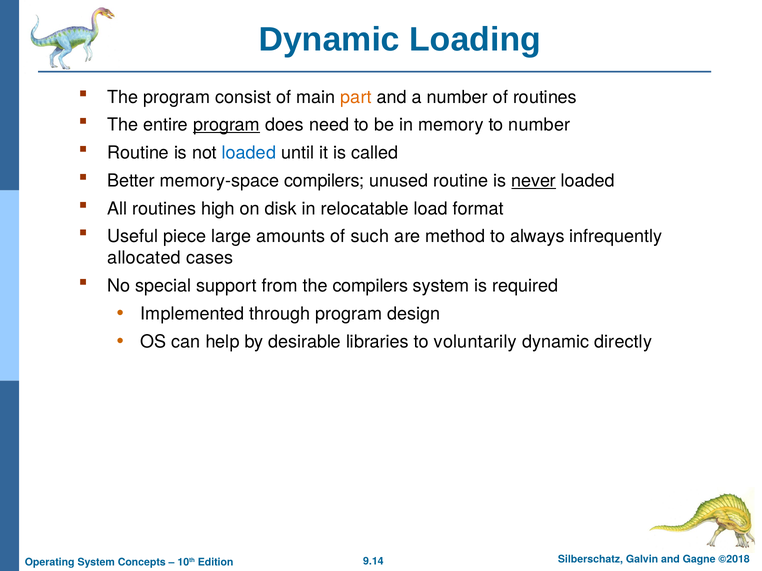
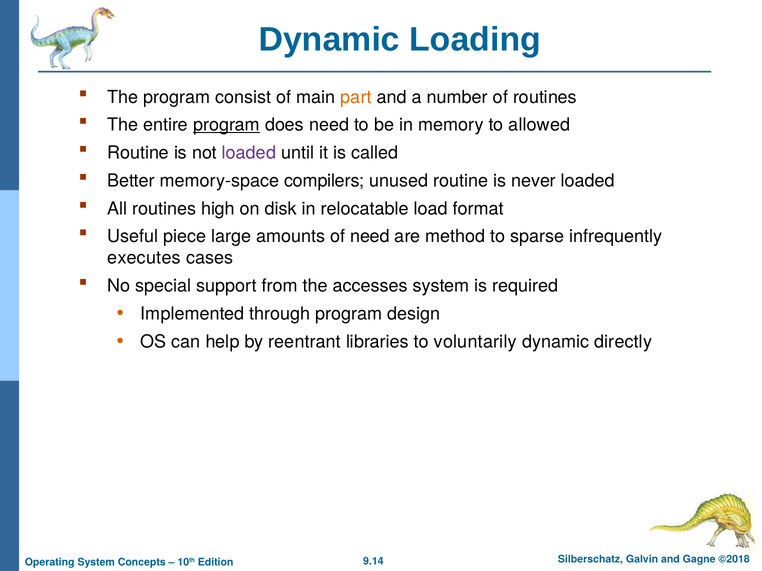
to number: number -> allowed (539, 125)
loaded colour: blue -> purple (249, 153)
never underline: present -> none (534, 181)
of such: such -> need (370, 237)
always: always -> sparse (537, 237)
allocated: allocated -> executes (144, 258)
the compilers: compilers -> accesses (370, 286)
desirable: desirable -> reentrant (305, 342)
